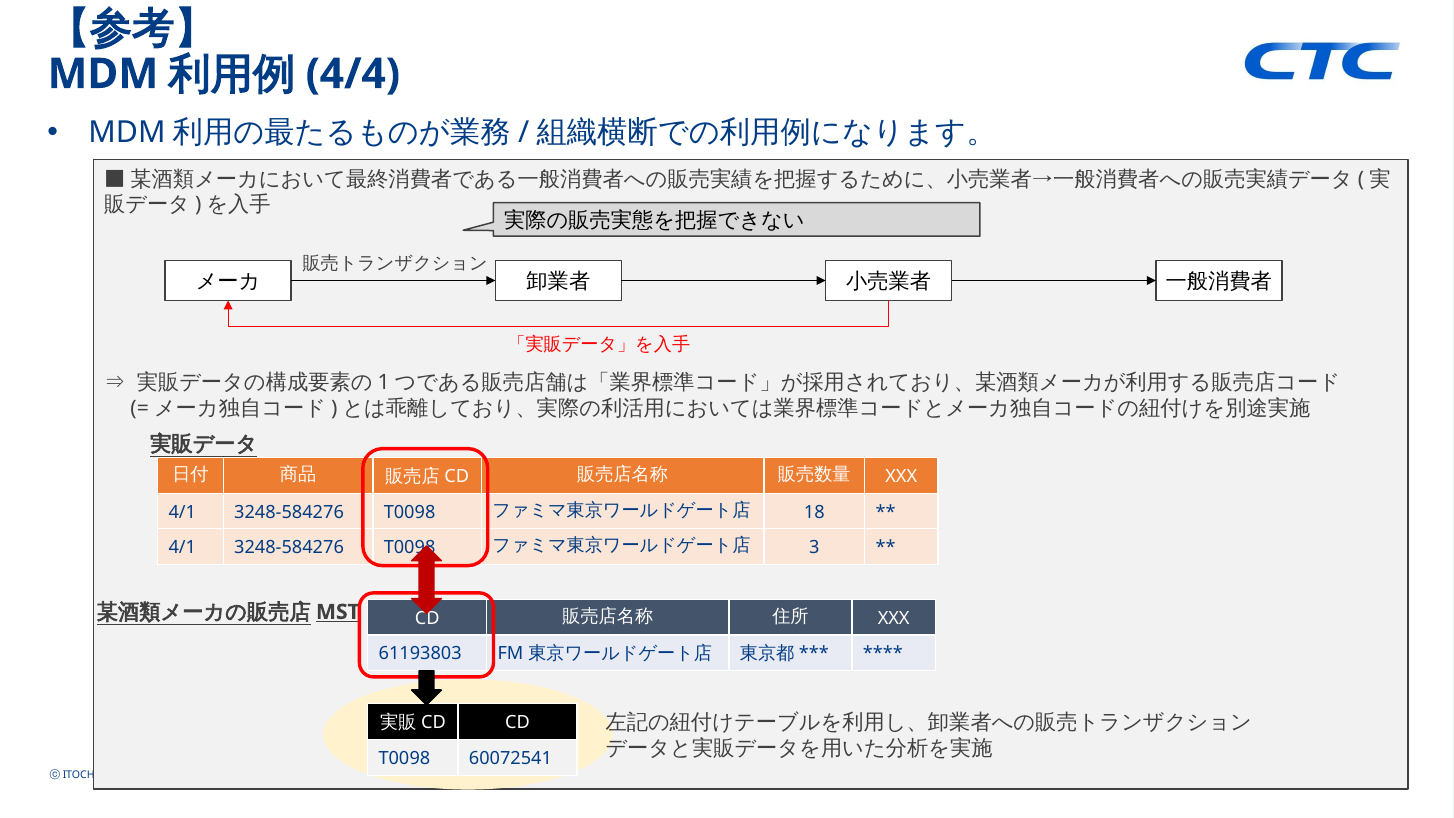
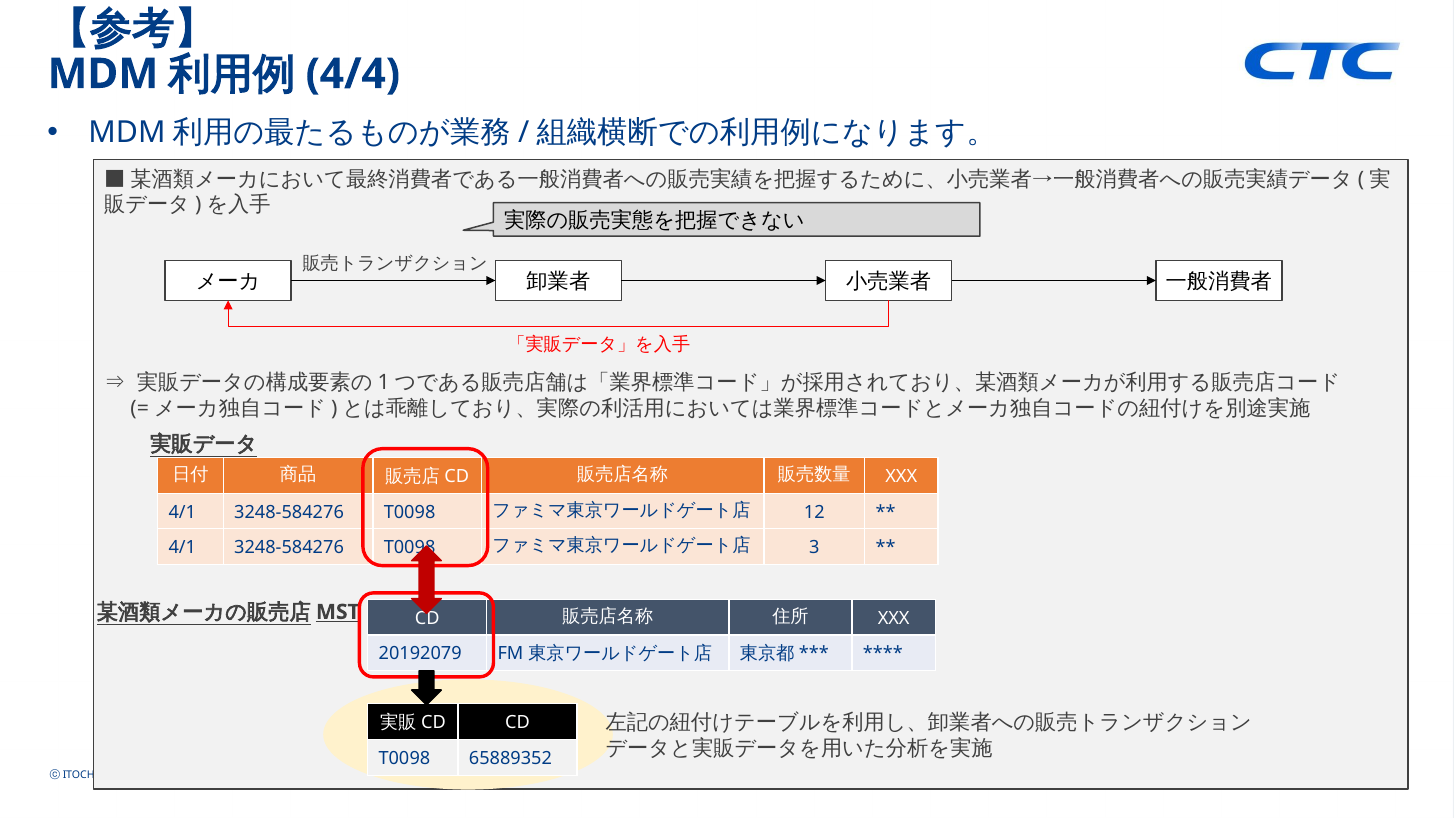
18: 18 -> 12 (814, 512)
61193803: 61193803 -> 20192079 (420, 654)
60072541: 60072541 -> 65889352 (510, 758)
